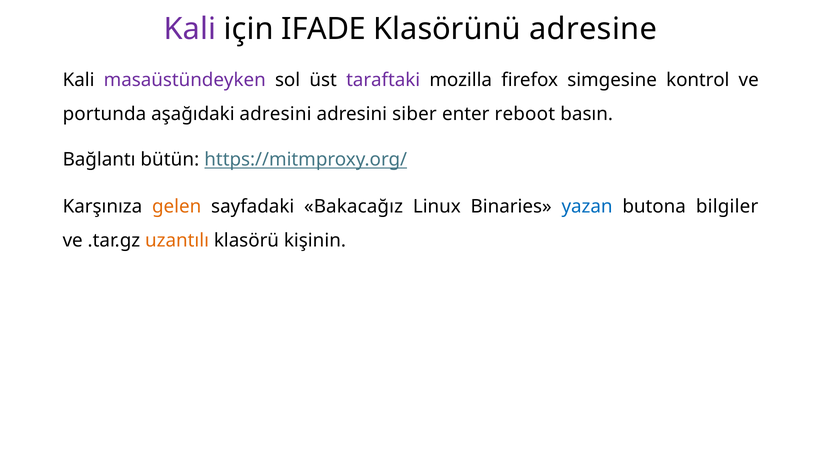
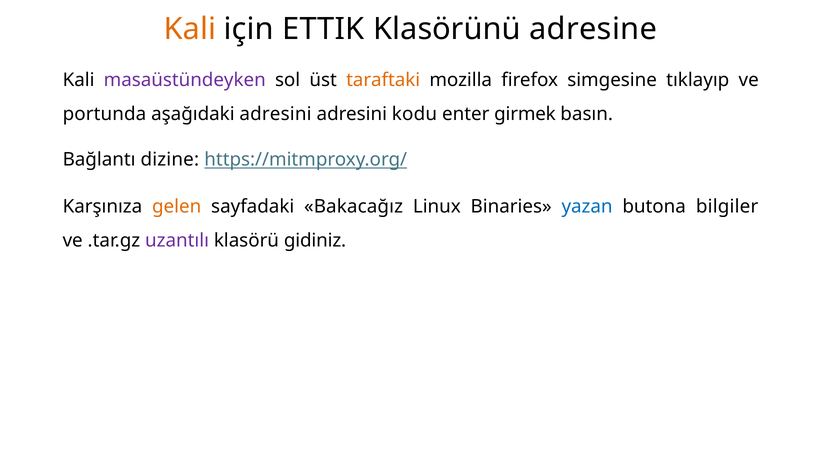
Kali colour: purple -> orange (190, 29)
IFADE: IFADE -> ETTIK (323, 29)
taraftaki colour: purple -> orange (383, 80)
kontrol: kontrol -> tıklayıp (698, 80)
siber: siber -> kodu (414, 114)
reboot: reboot -> girmek (525, 114)
bütün: bütün -> dizine (170, 160)
uzantılı colour: orange -> purple (177, 241)
kişinin: kişinin -> gidiniz (315, 241)
